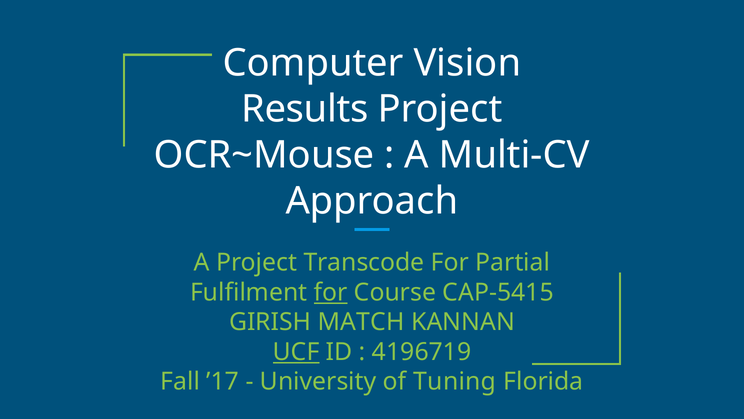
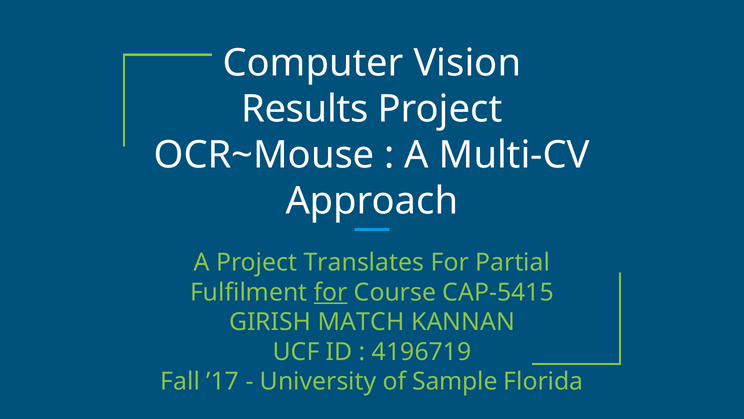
Transcode: Transcode -> Translates (364, 262)
UCF underline: present -> none (296, 352)
Tuning: Tuning -> Sample (455, 381)
